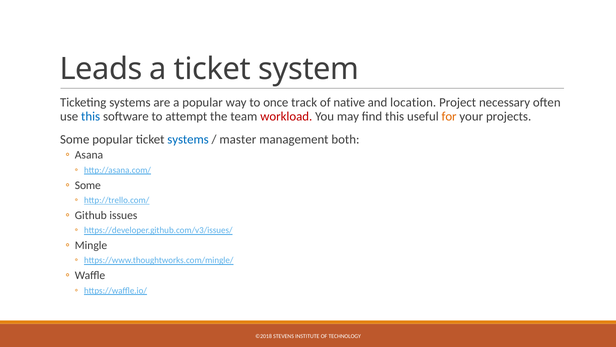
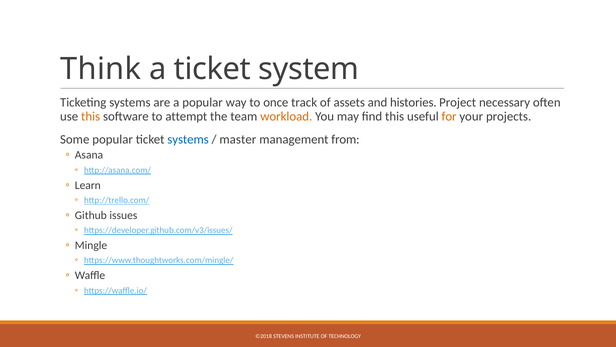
Leads: Leads -> Think (101, 69)
native: native -> assets (349, 102)
location: location -> histories (413, 102)
this colour: blue -> orange (91, 116)
workload colour: red -> orange (286, 116)
both: both -> from (346, 139)
Some: Some -> Learn (88, 185)
